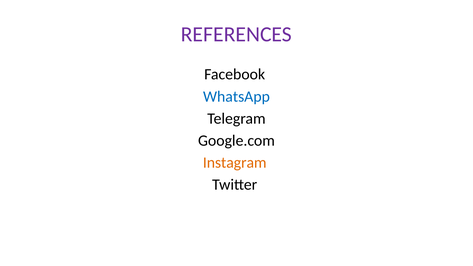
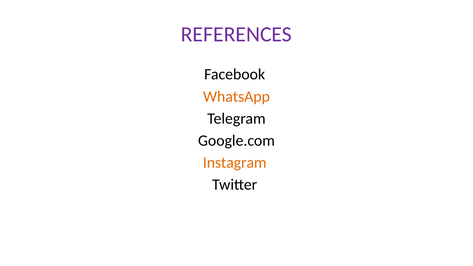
WhatsApp colour: blue -> orange (236, 96)
